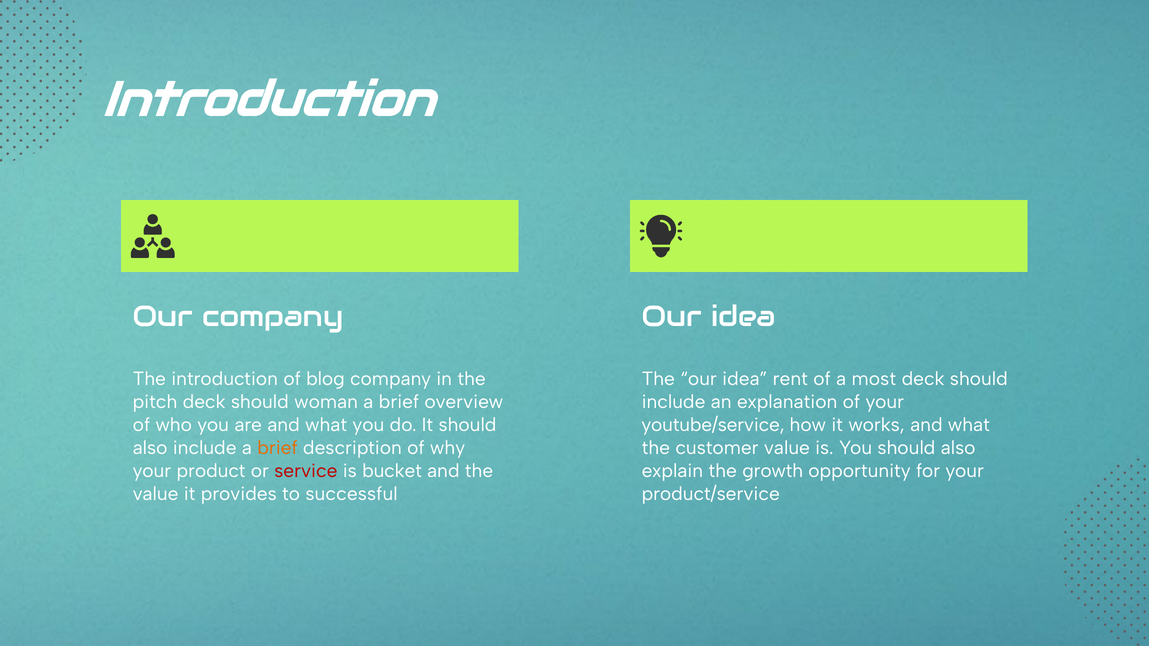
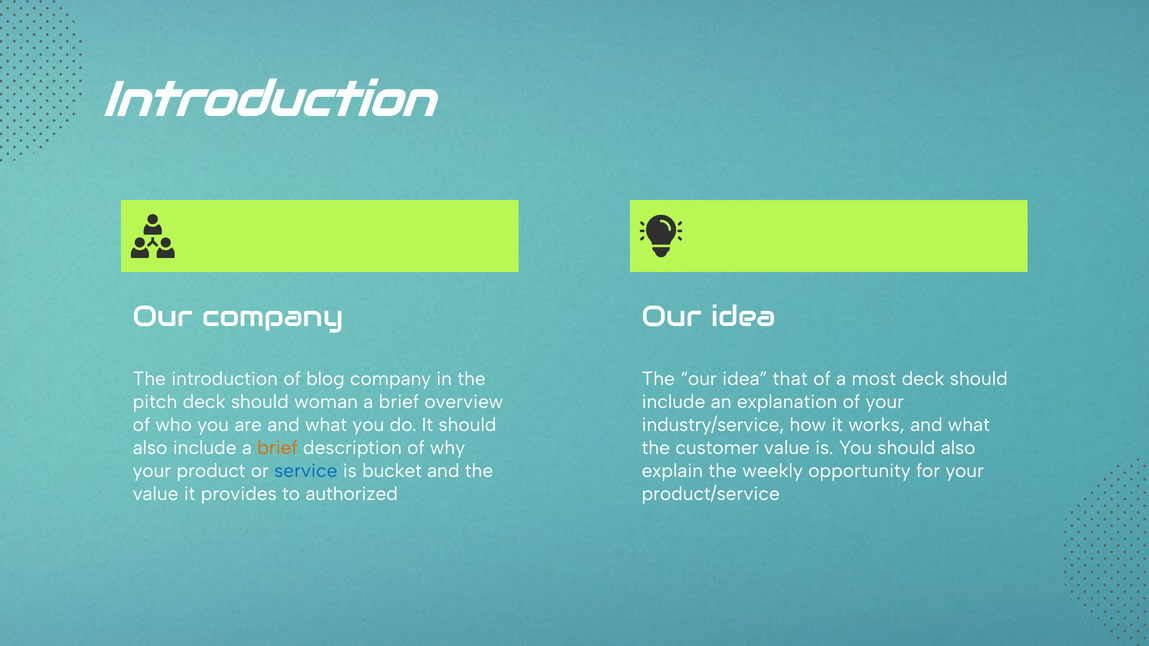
rent: rent -> that (790, 379)
youtube/service: youtube/service -> industry/service (713, 425)
service colour: red -> blue (306, 471)
growth: growth -> weekly (773, 471)
successful: successful -> authorized (352, 494)
